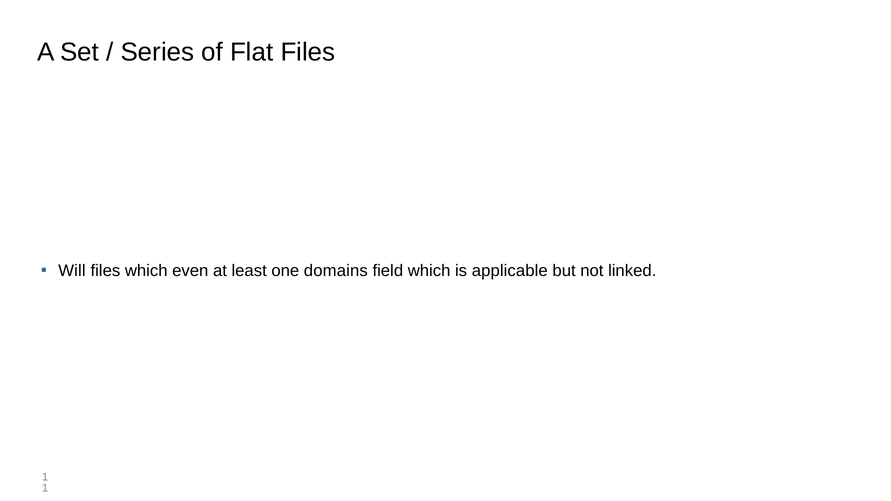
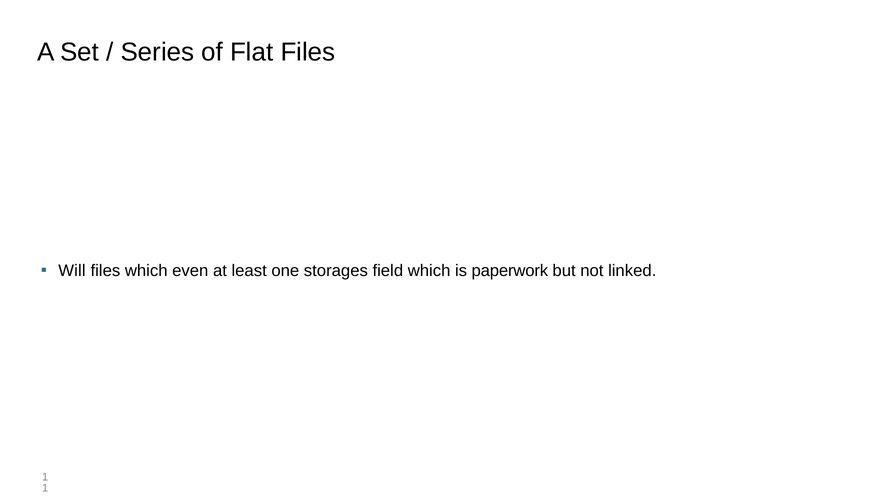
domains: domains -> storages (336, 271)
applicable: applicable -> paperwork (510, 271)
